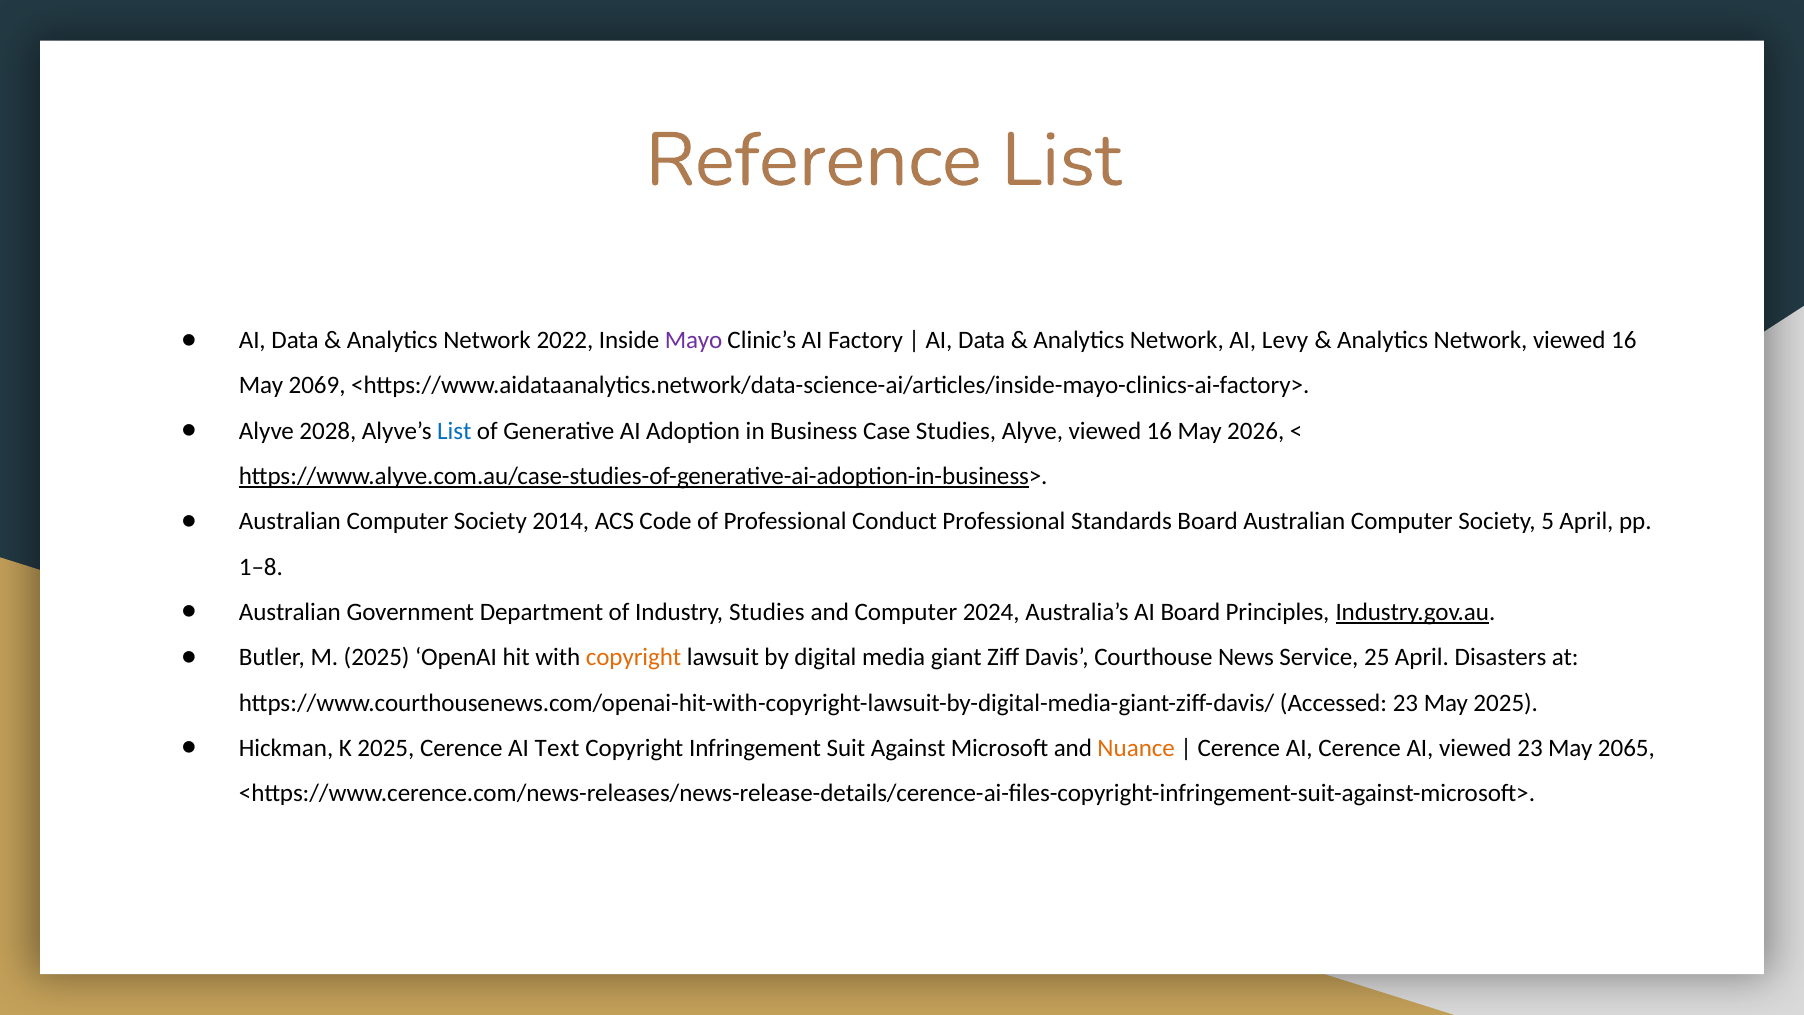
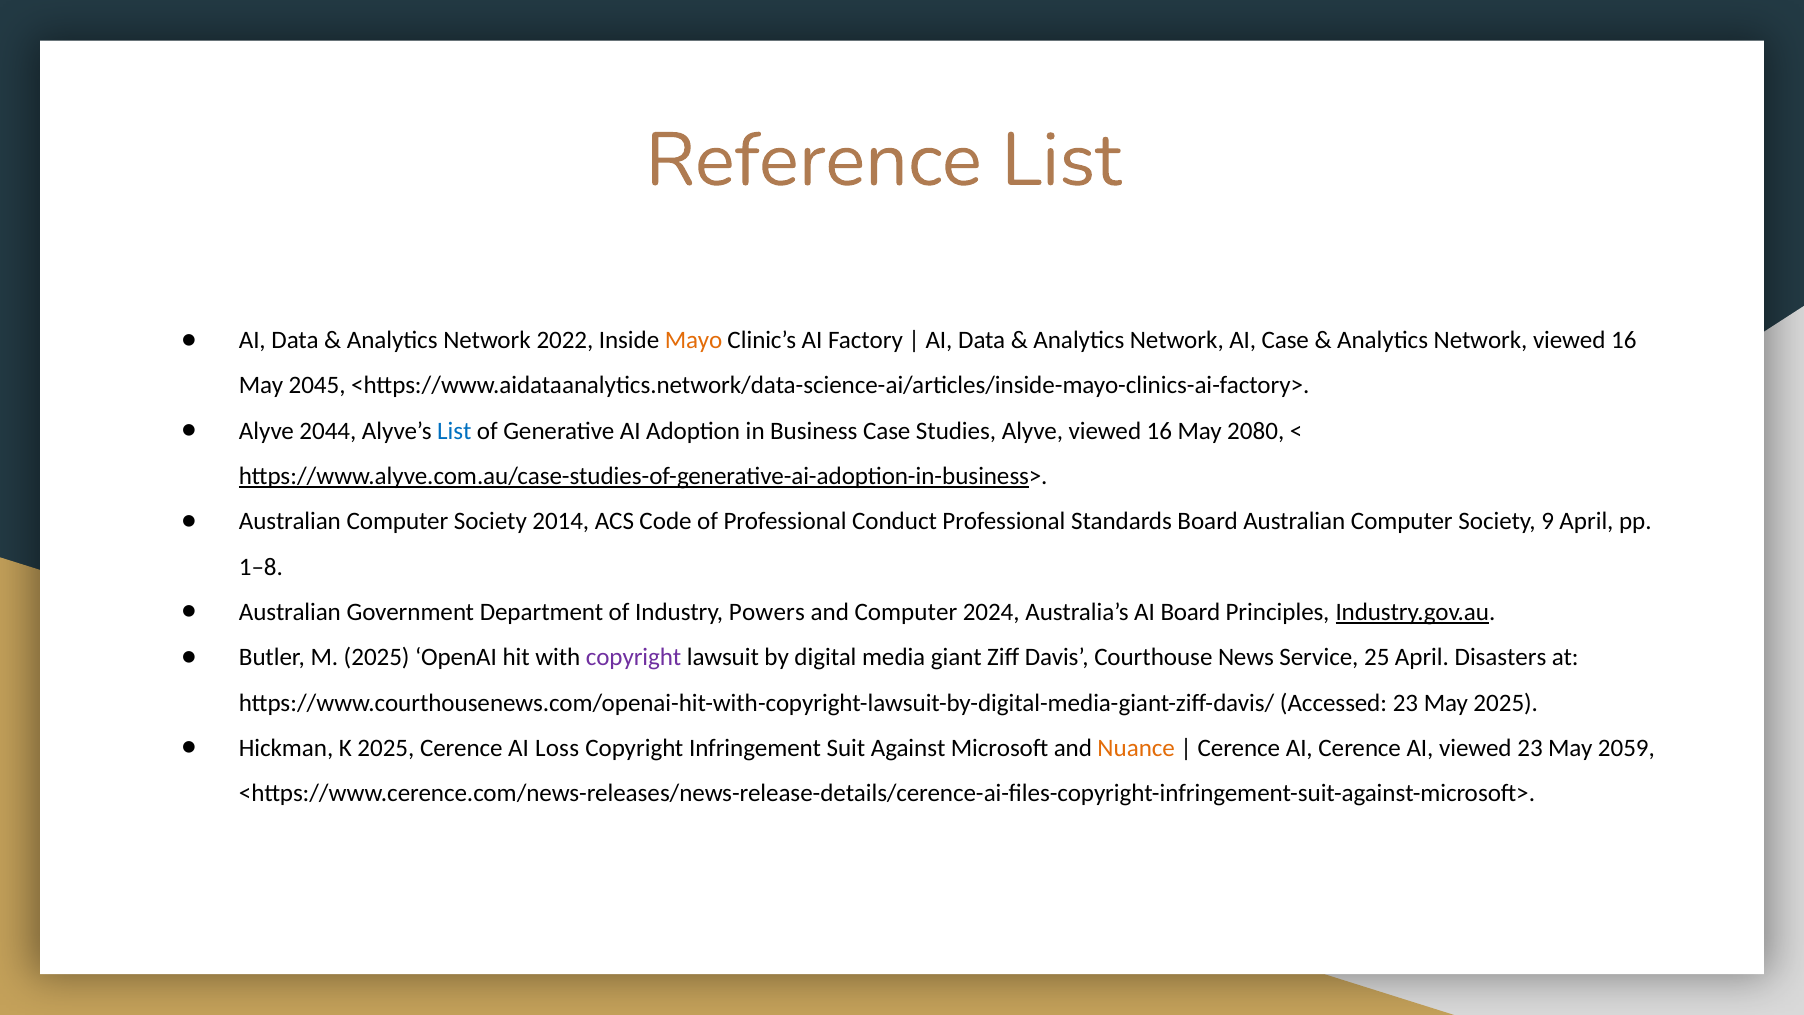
Mayo colour: purple -> orange (694, 340)
AI Levy: Levy -> Case (1285, 340)
2069: 2069 -> 2045 (317, 386)
2028: 2028 -> 2044 (328, 431)
2026: 2026 -> 2080 (1256, 431)
5: 5 -> 9 (1548, 521)
Industry Studies: Studies -> Powers (767, 612)
copyright colour: orange -> purple (634, 657)
Text: Text -> Loss (557, 748)
2065: 2065 -> 2059 (1626, 748)
